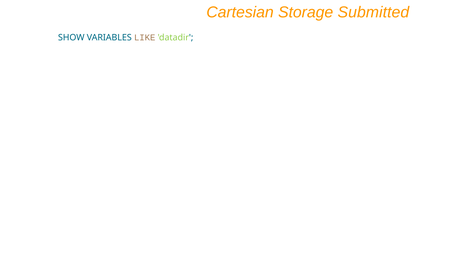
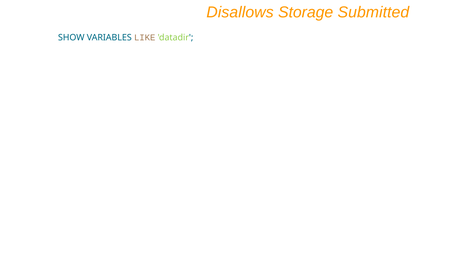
Cartesian: Cartesian -> Disallows (240, 12)
